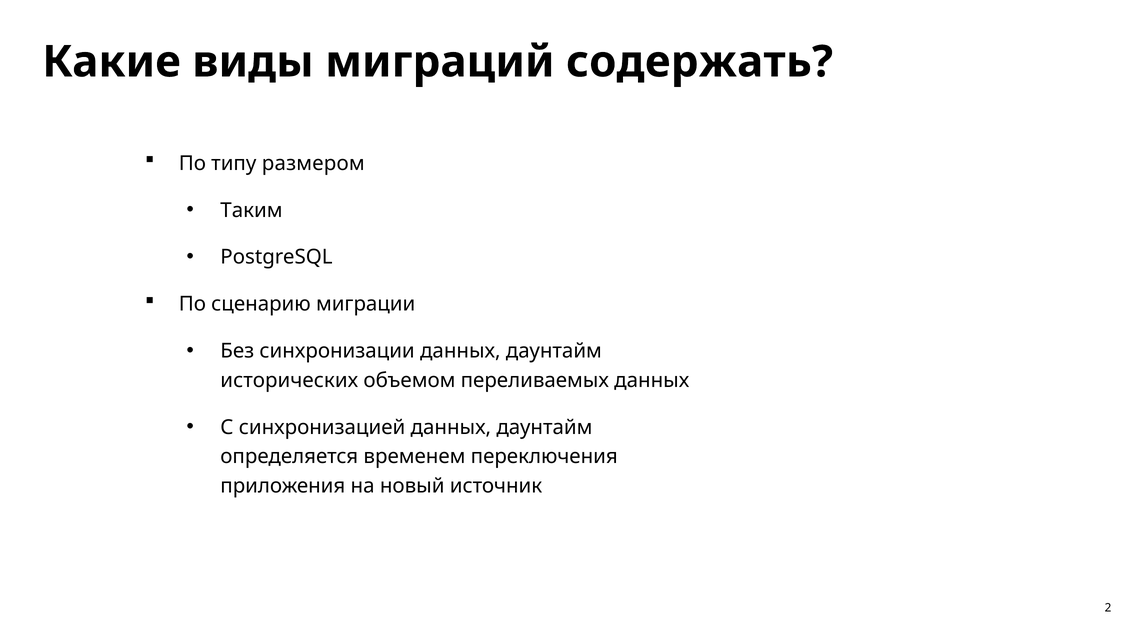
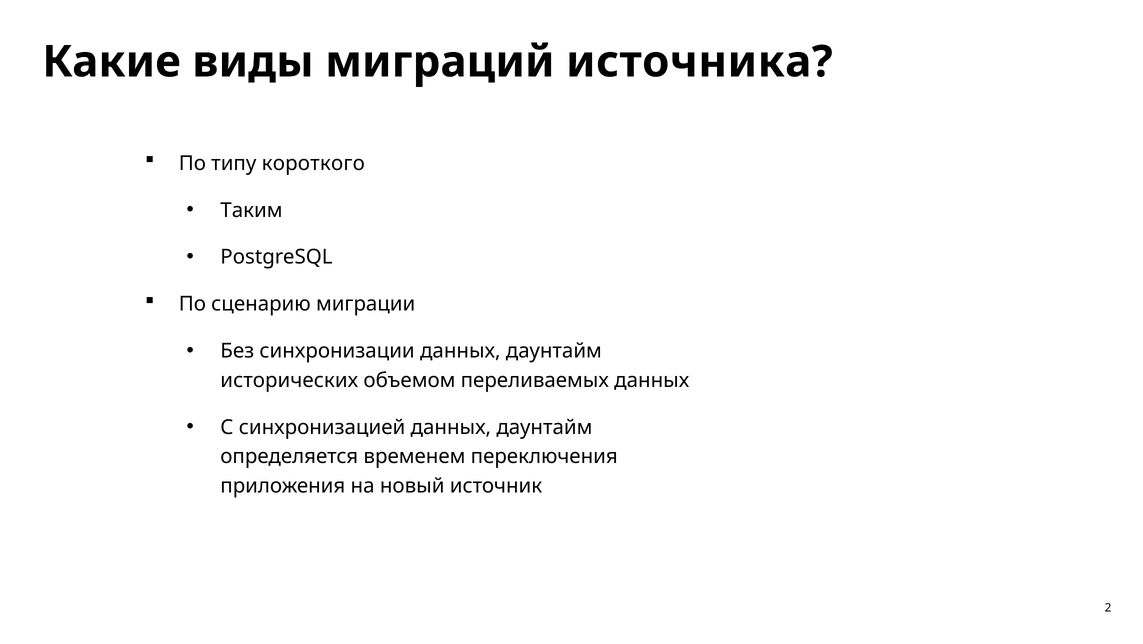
содержать: содержать -> источника (699, 62)
размером: размером -> короткого (313, 163)
